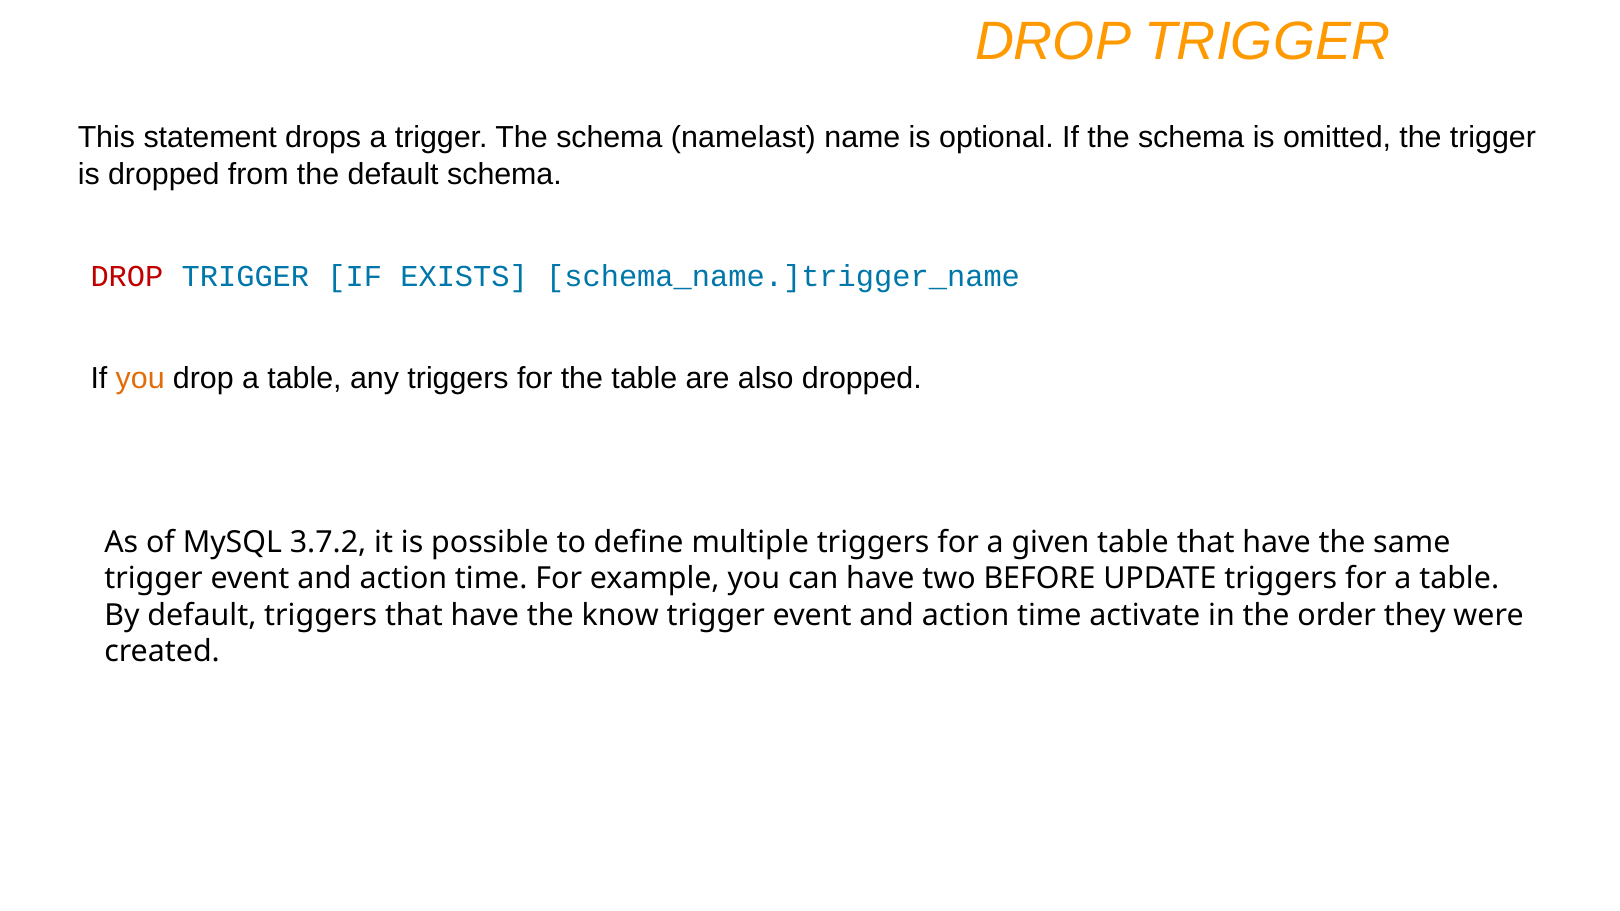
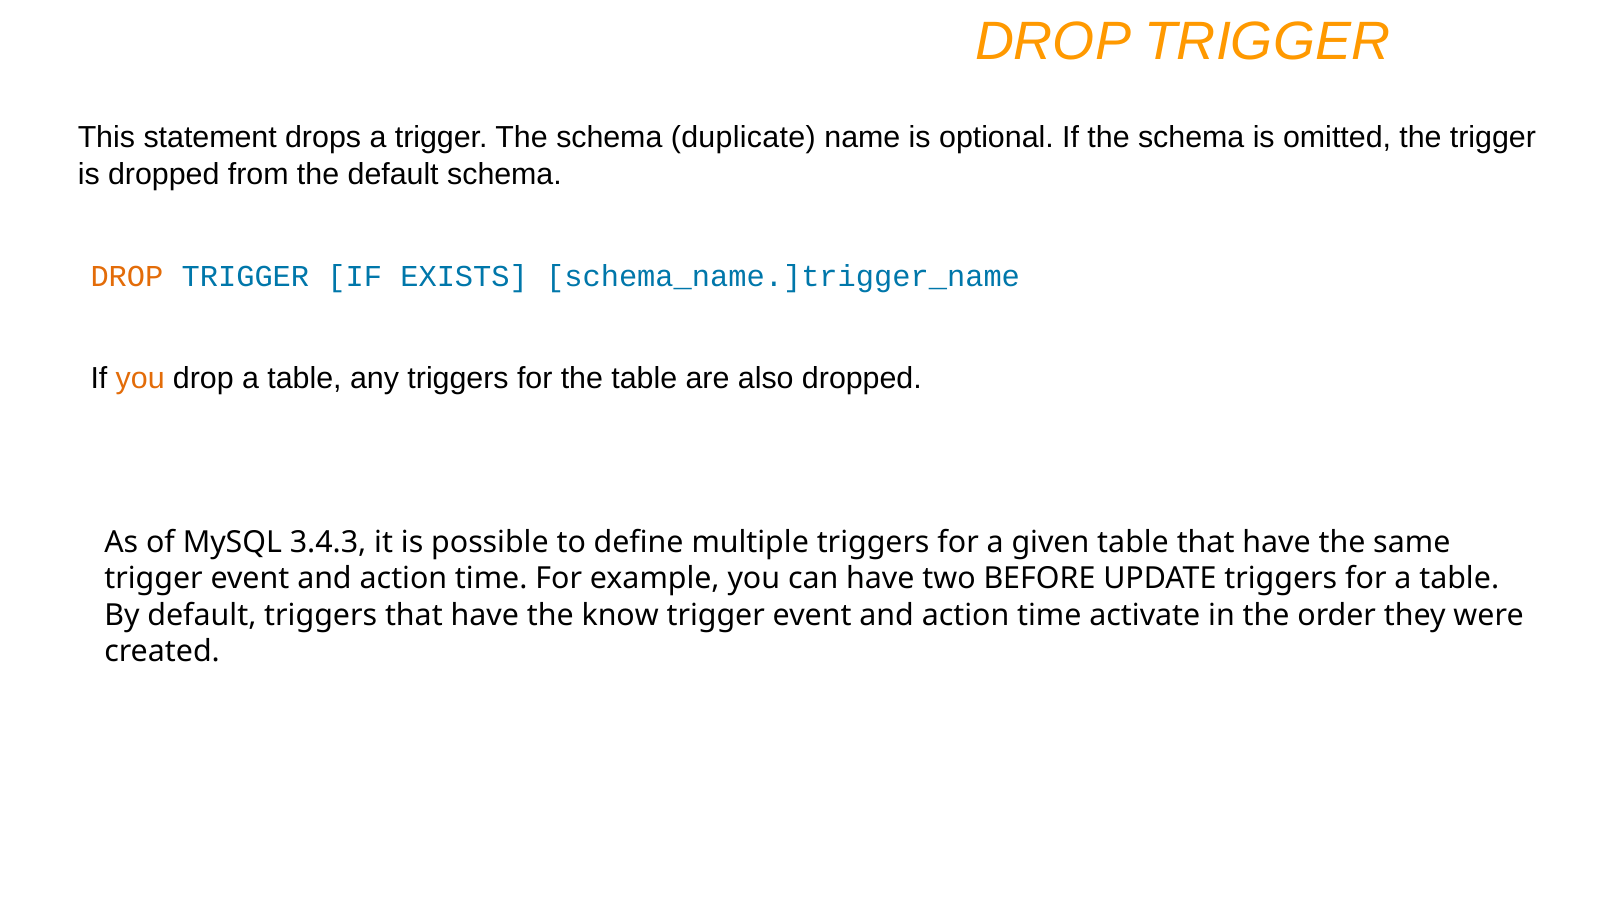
namelast: namelast -> duplicate (743, 138)
DROP colour: red -> orange (127, 276)
3.7.2: 3.7.2 -> 3.4.3 (328, 543)
